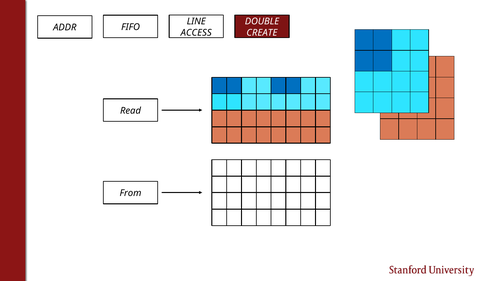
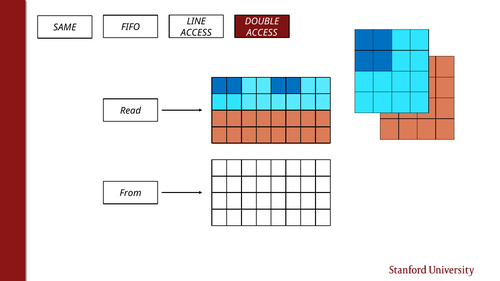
ADDR: ADDR -> SAME (65, 28)
CREATE: CREATE -> ACCESS (262, 33)
